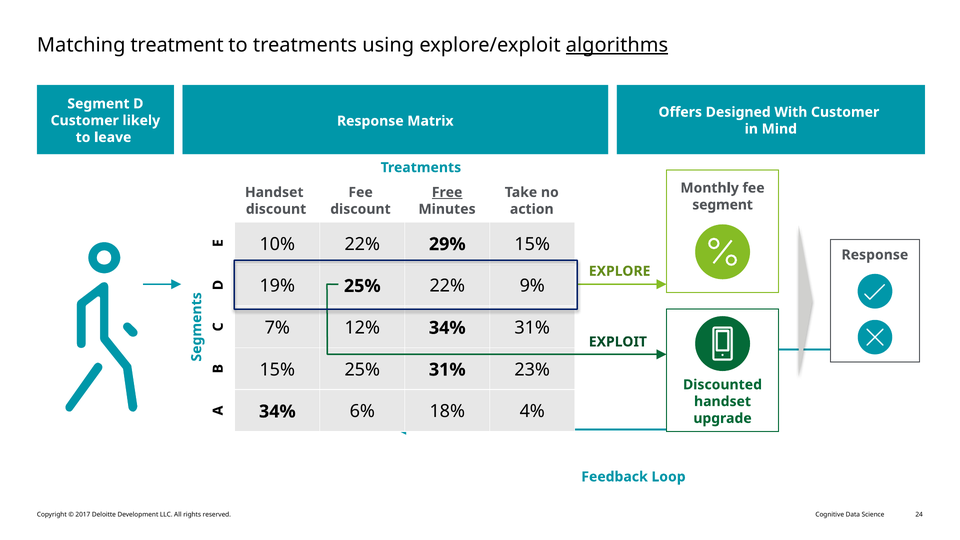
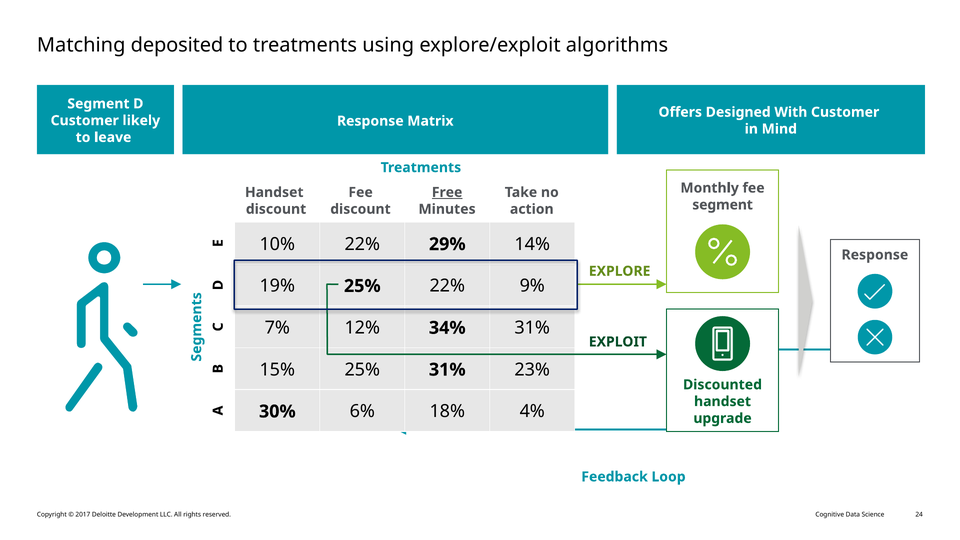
treatment: treatment -> deposited (177, 45)
algorithms underline: present -> none (617, 45)
29% 15%: 15% -> 14% (532, 244)
A 34%: 34% -> 30% (277, 412)
